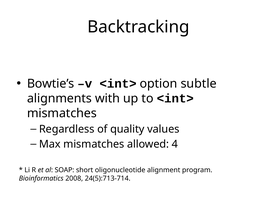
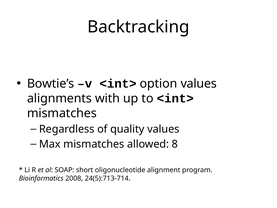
option subtle: subtle -> values (199, 83)
4: 4 -> 8 (175, 144)
